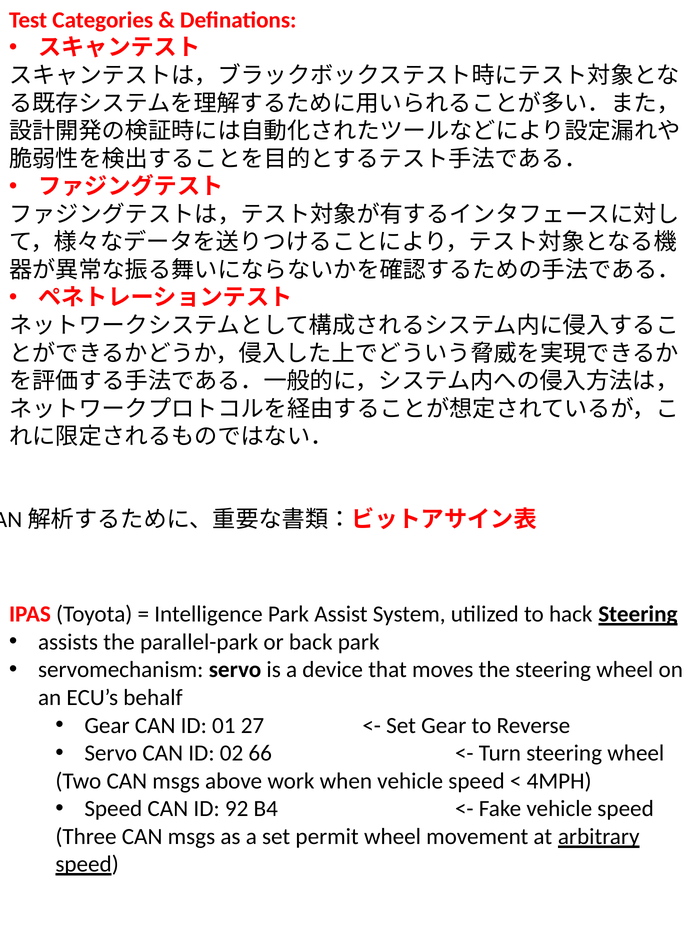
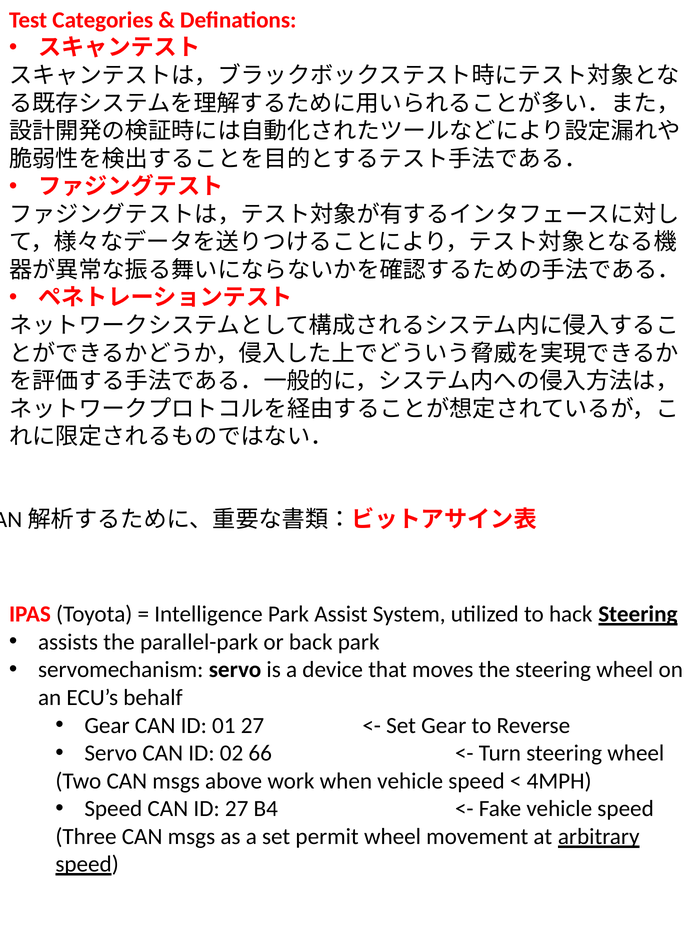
ID 92: 92 -> 27 (237, 809)
